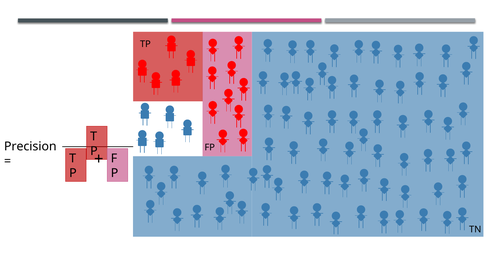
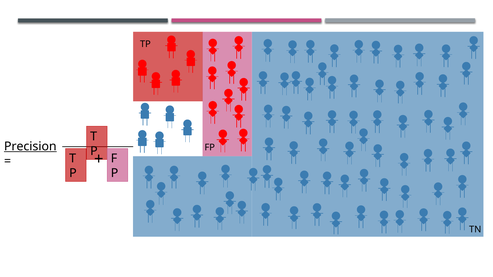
Precision underline: none -> present (30, 147)
